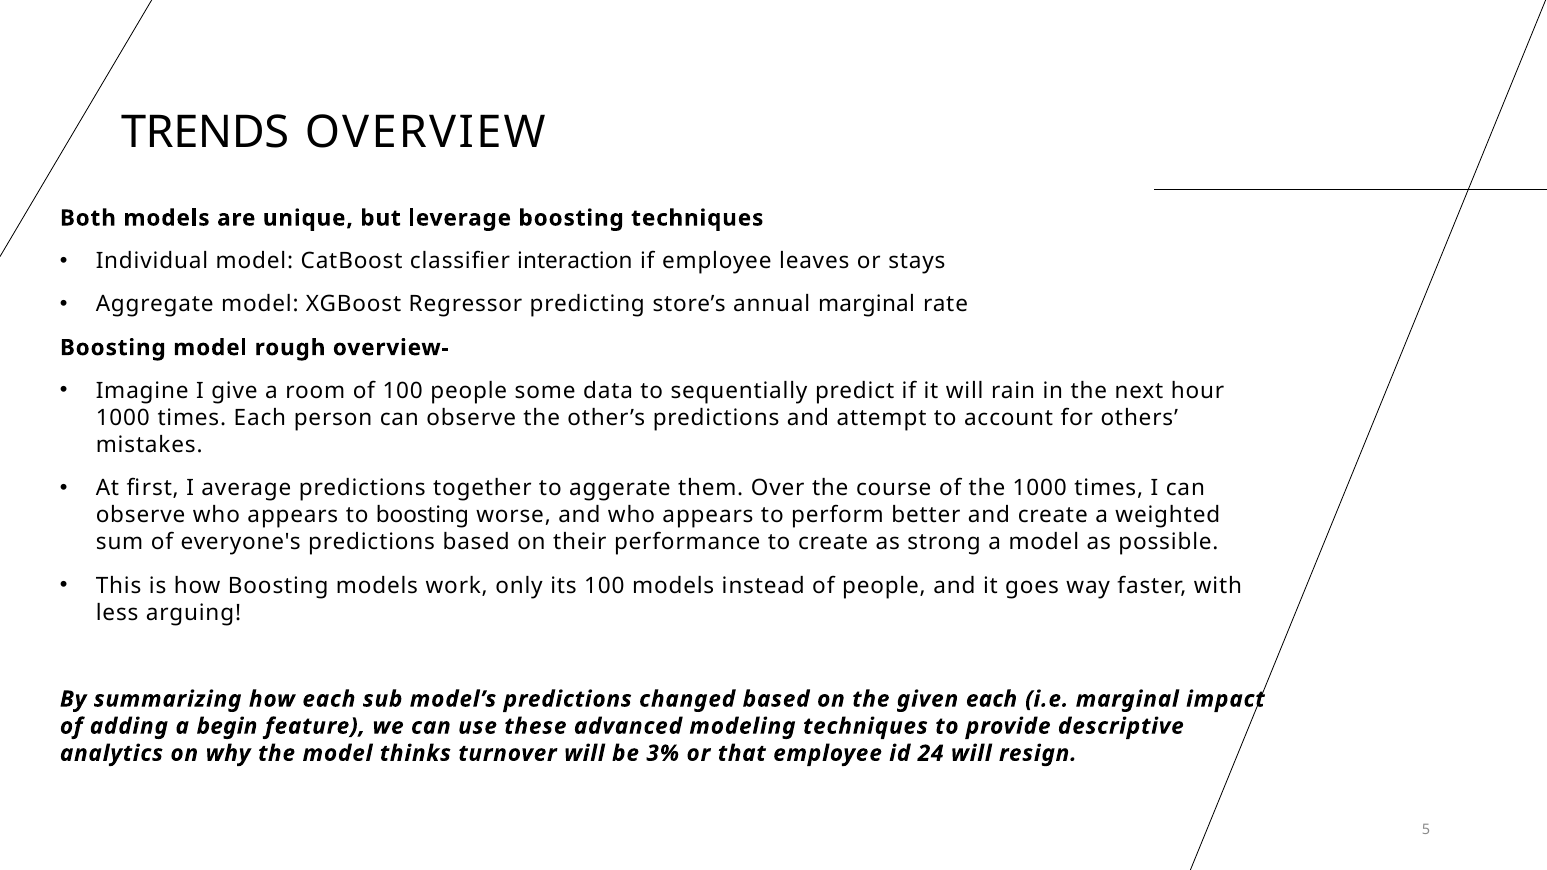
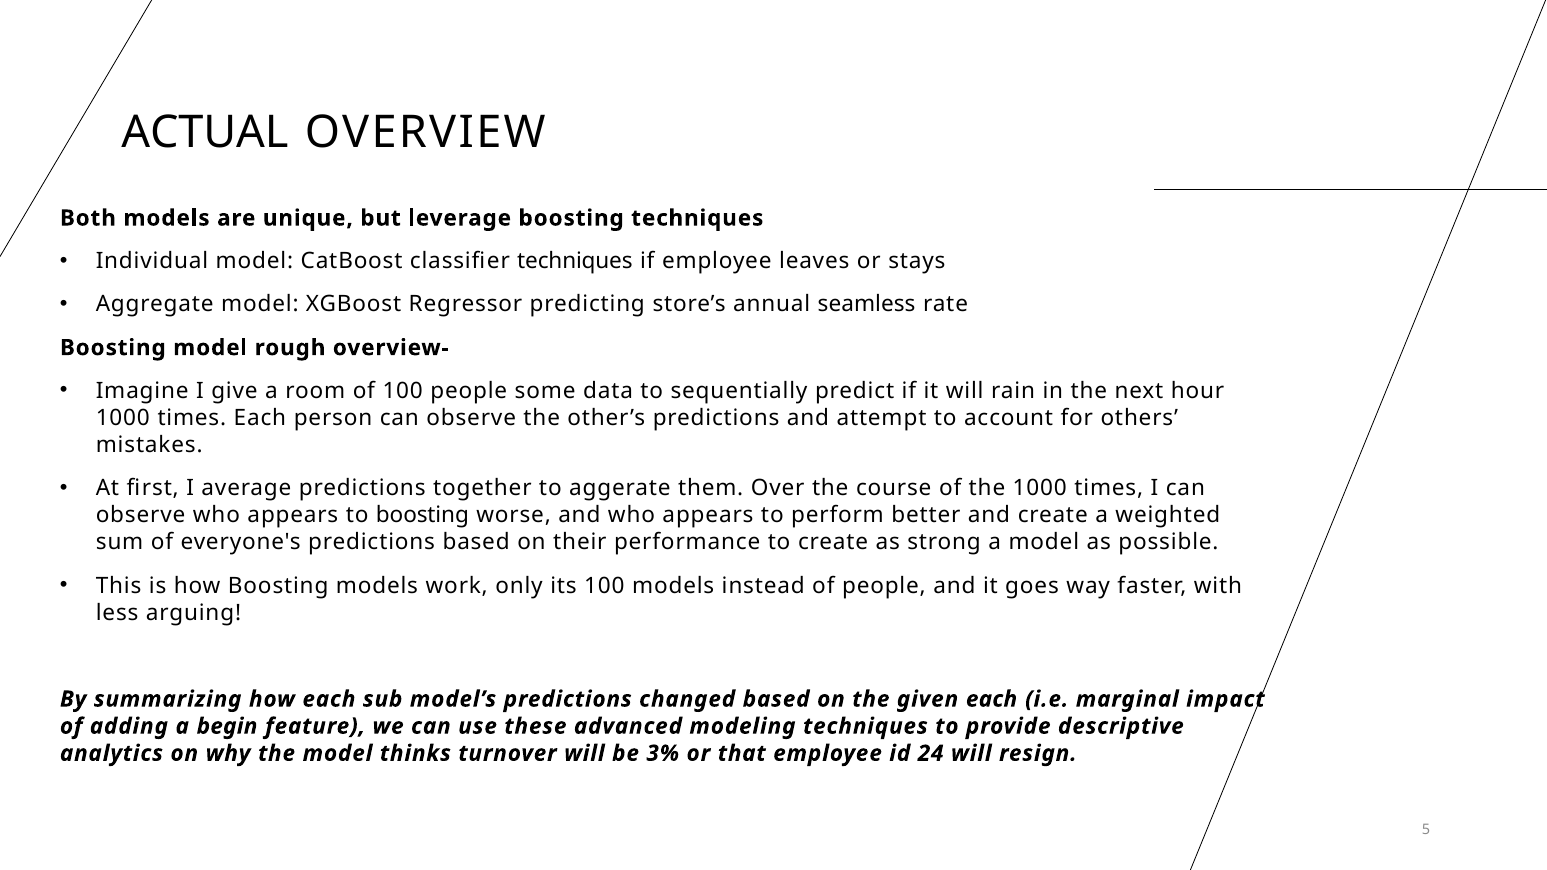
TRENDS: TRENDS -> ACTUAL (205, 132)
classifier interaction: interaction -> techniques (575, 261)
annual marginal: marginal -> seamless (867, 305)
